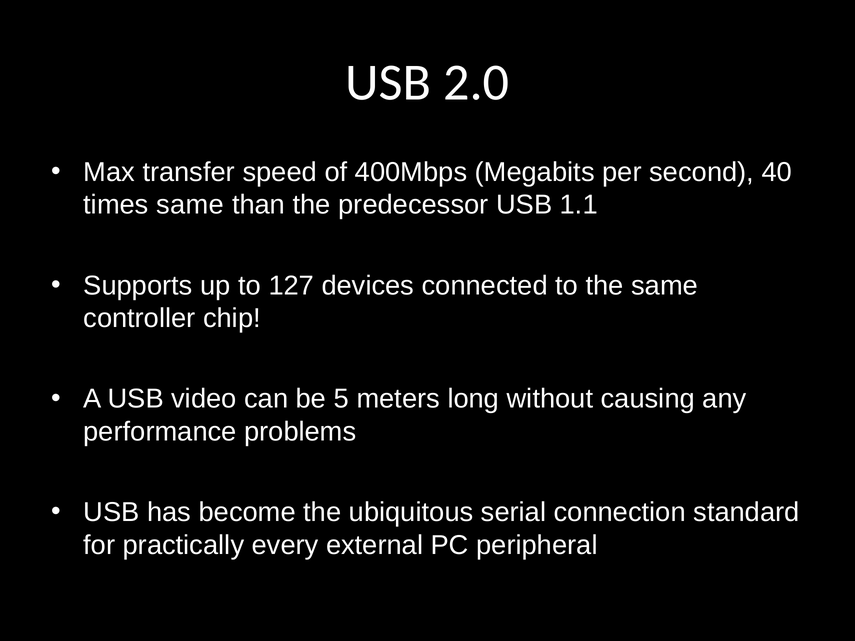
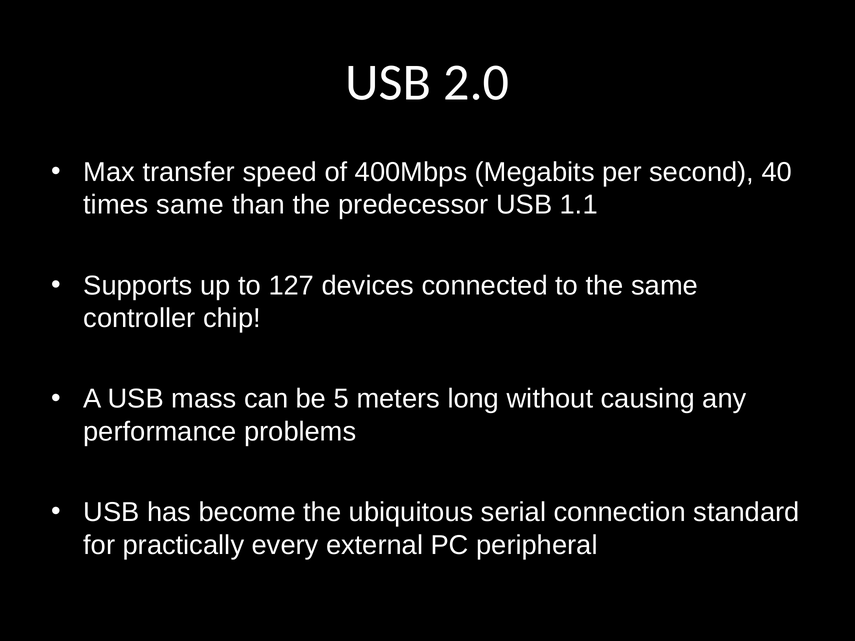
video: video -> mass (204, 399)
